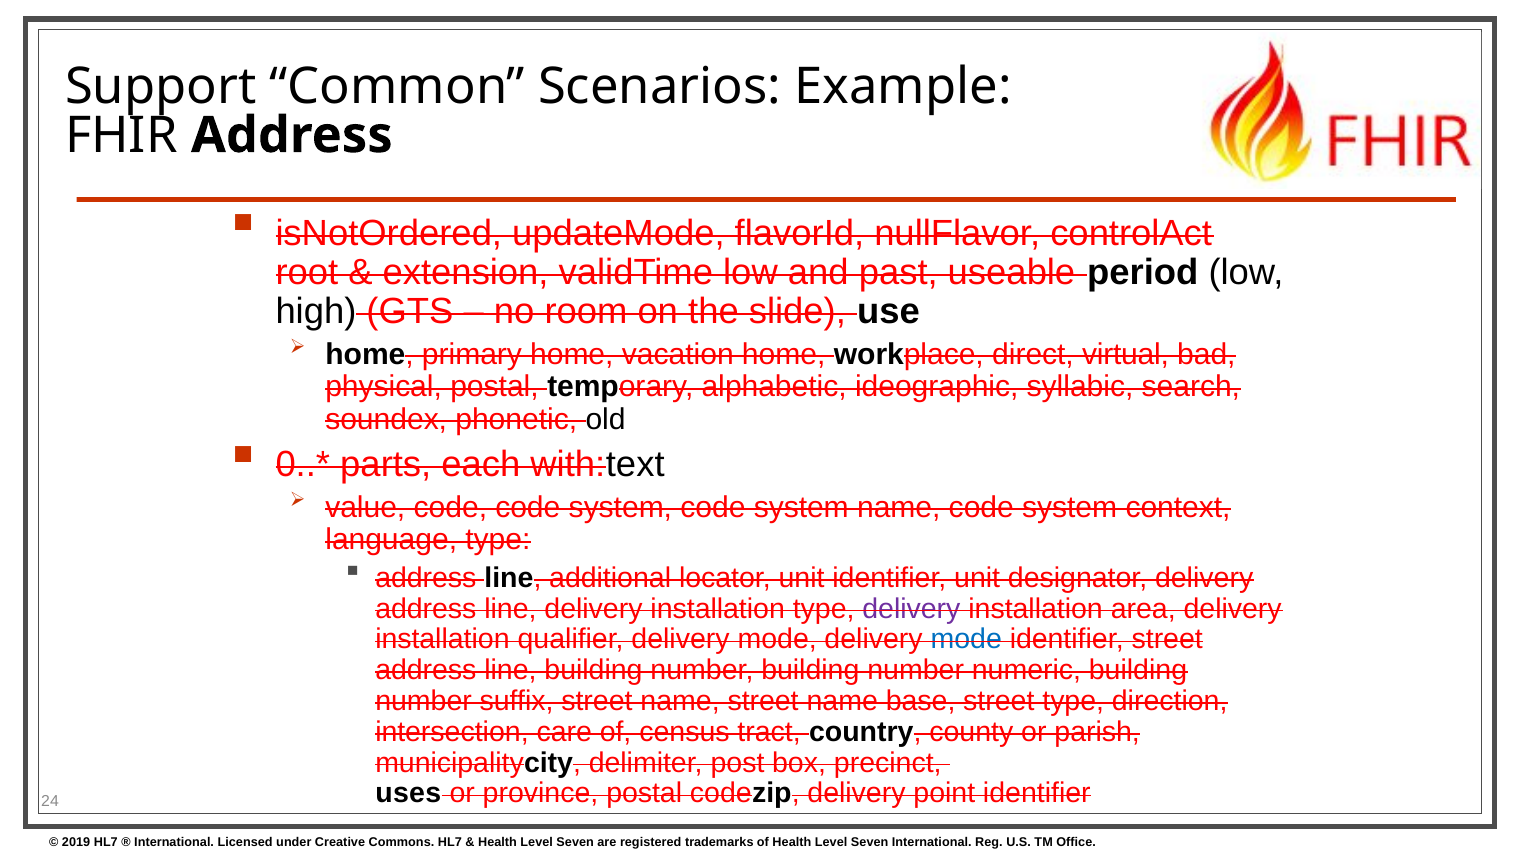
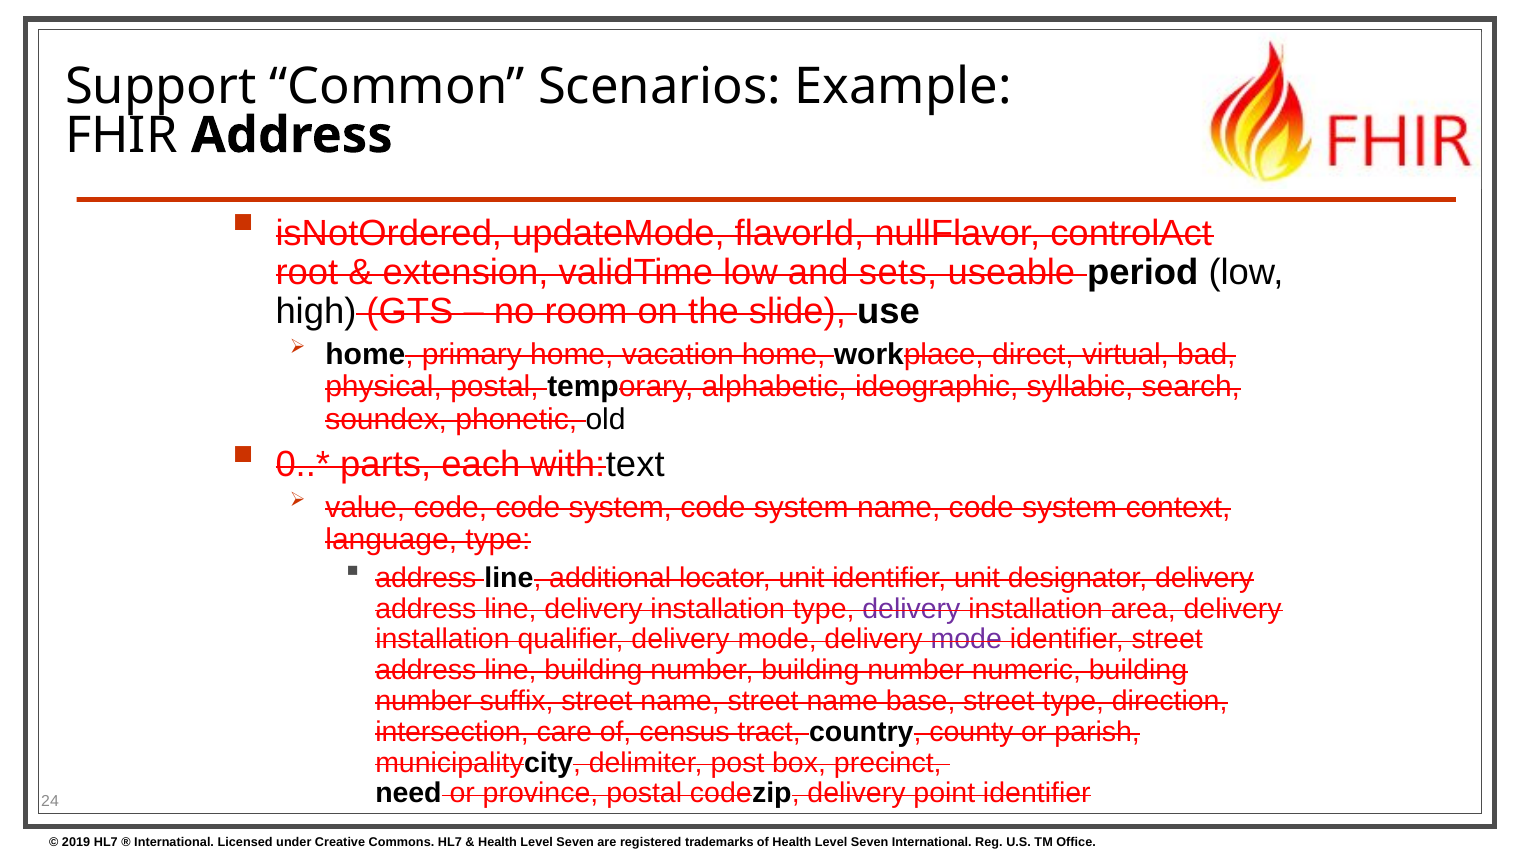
past: past -> sets (898, 272)
mode colour: blue -> purple (966, 640)
uses: uses -> need (408, 793)
